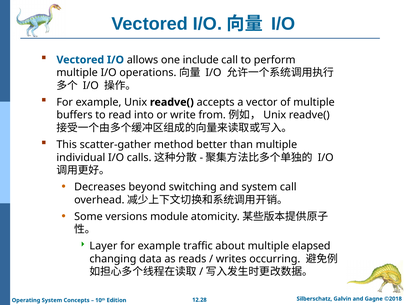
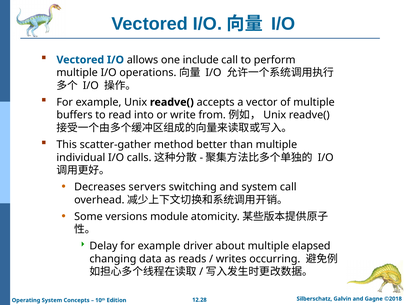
beyond: beyond -> servers (147, 187)
Layer: Layer -> Delay (104, 246)
traffic: traffic -> driver (198, 246)
